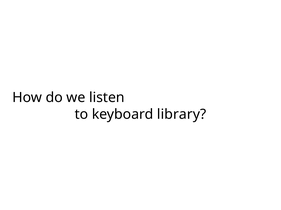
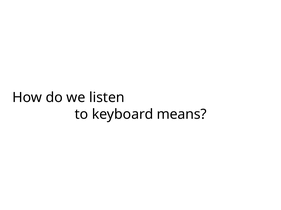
library: library -> means (182, 115)
